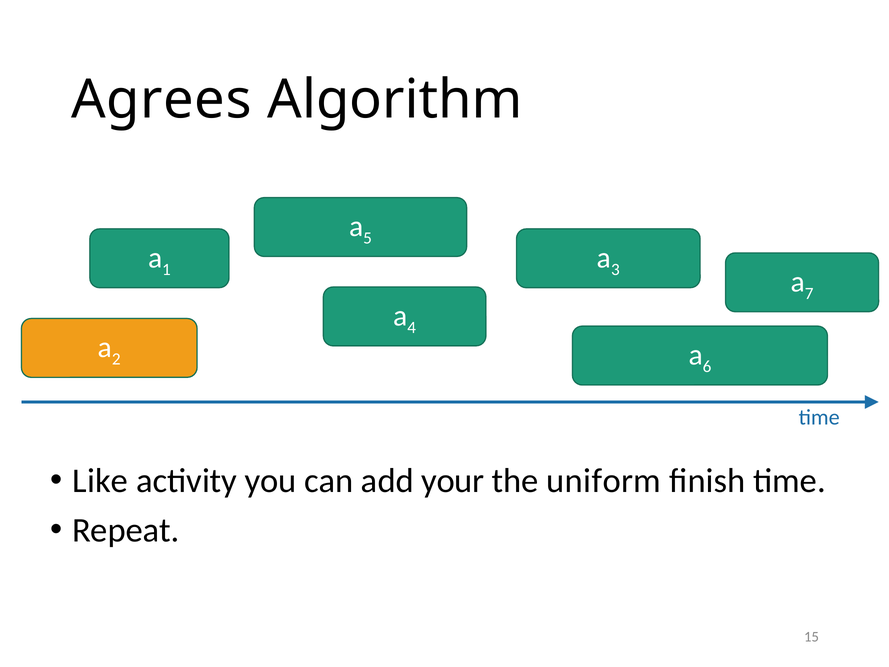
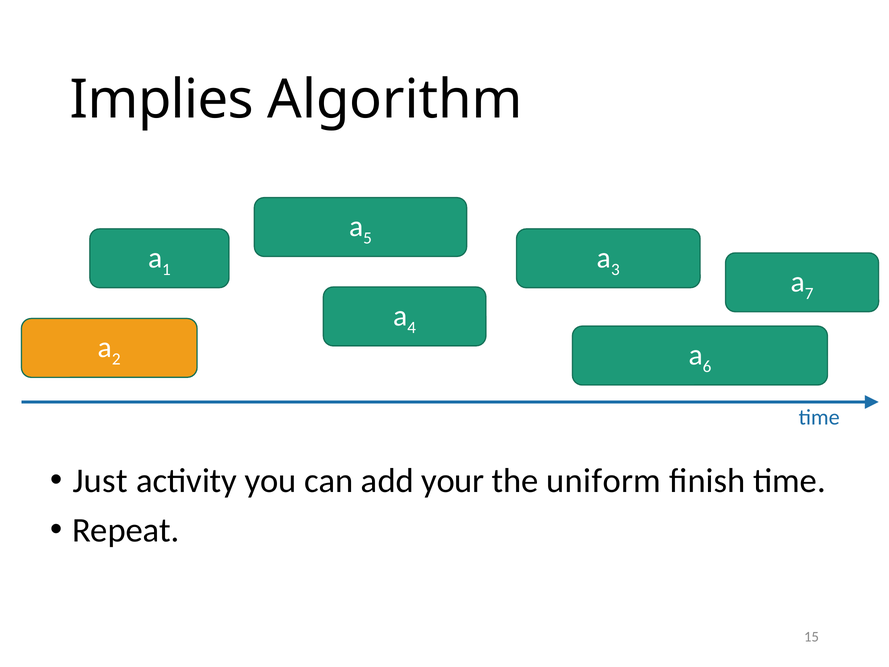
Agrees: Agrees -> Implies (162, 100)
Like: Like -> Just (100, 480)
